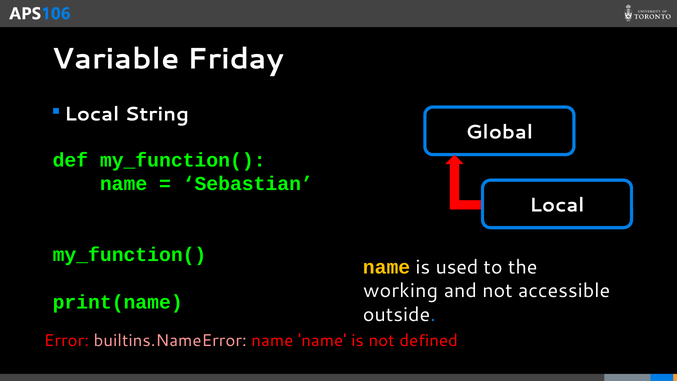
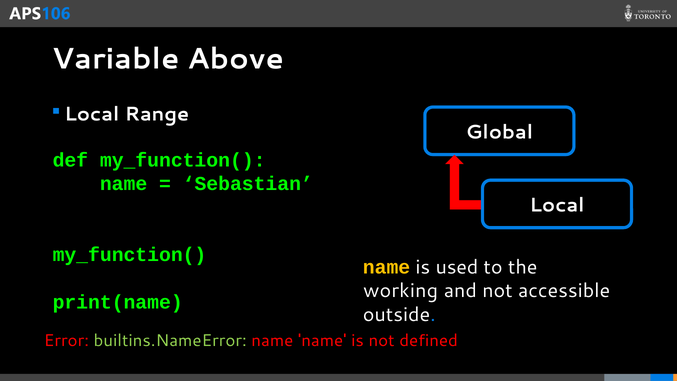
Friday: Friday -> Above (236, 59)
String: String -> Range (157, 114)
builtins.NameError colour: pink -> light green (170, 341)
